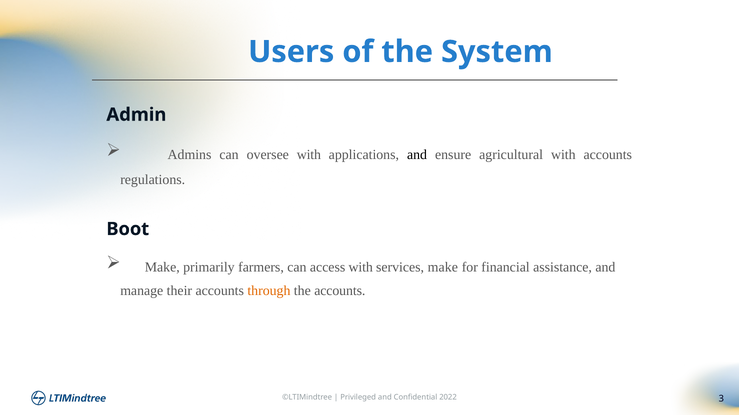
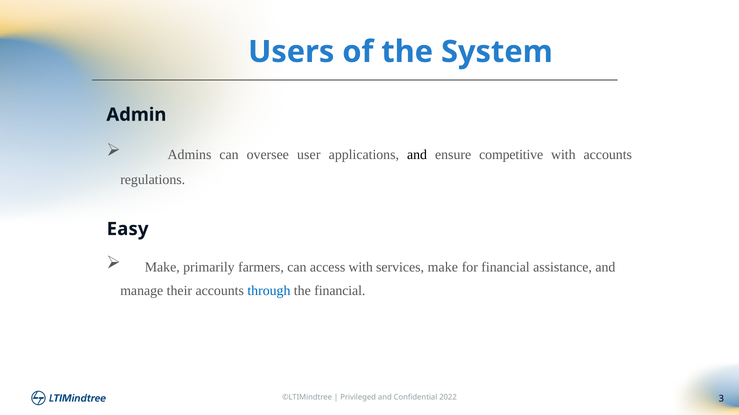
oversee with: with -> user (309, 155)
agricultural: agricultural -> competitive (511, 155)
Boot: Boot -> Easy (128, 229)
through colour: orange -> blue (269, 291)
the accounts: accounts -> financial (340, 291)
